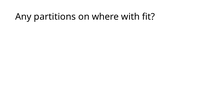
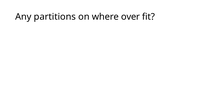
with: with -> over (130, 17)
